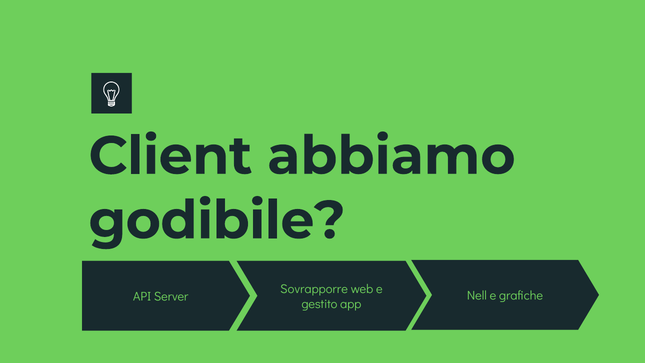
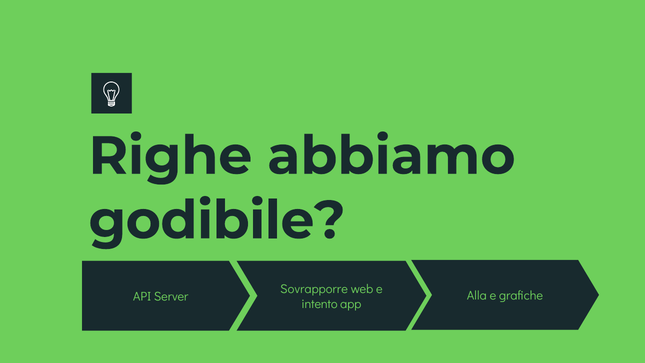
Client: Client -> Righe (170, 156)
Nell: Nell -> Alla (477, 296)
gestito: gestito -> intento (319, 304)
